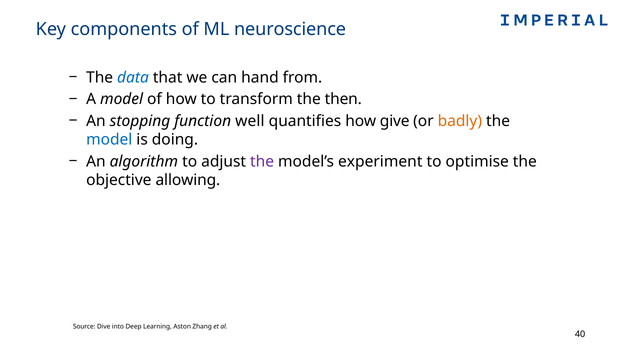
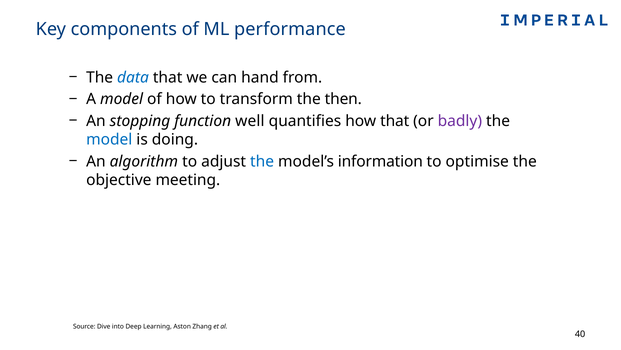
neuroscience: neuroscience -> performance (290, 29)
how give: give -> that (395, 121)
badly colour: orange -> purple (460, 121)
the colour: purple -> blue (262, 161)
experiment: experiment -> information (380, 161)
allowing: allowing -> meeting (188, 180)
